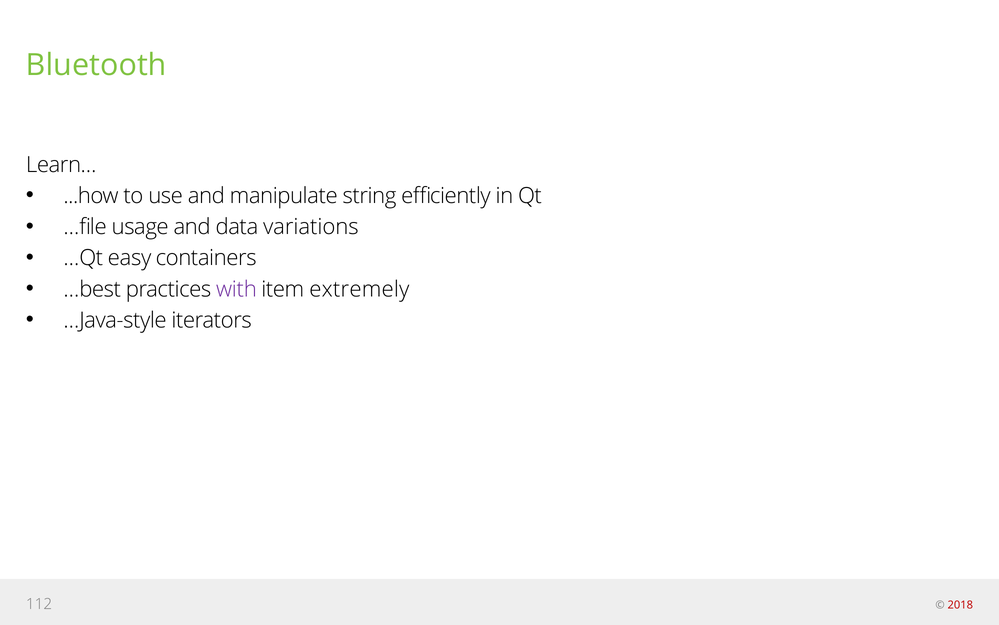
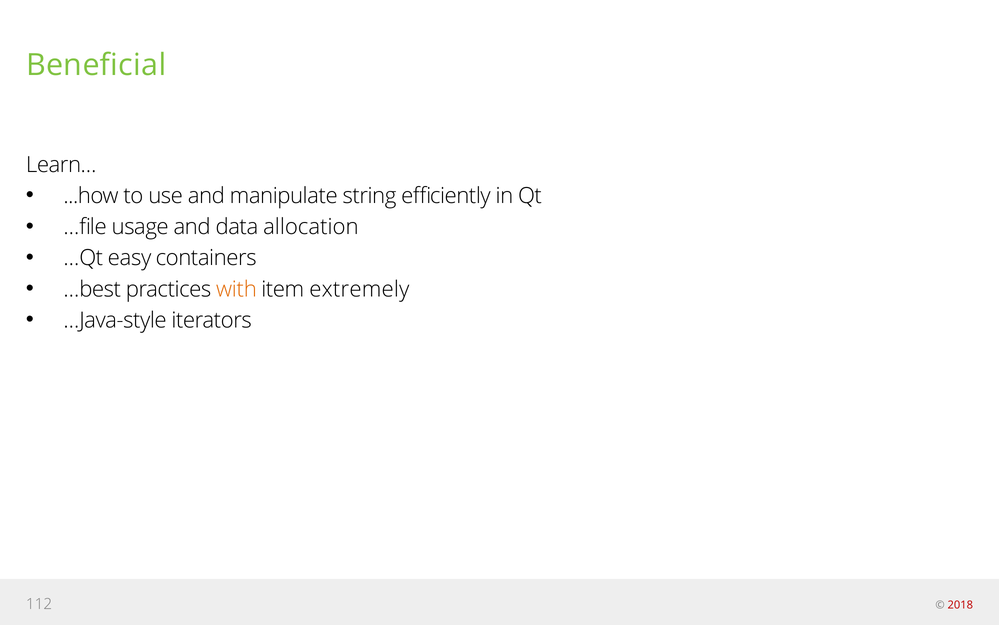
Bluetooth: Bluetooth -> Beneficial (96, 65)
variations: variations -> allocation (311, 227)
with colour: purple -> orange (236, 289)
